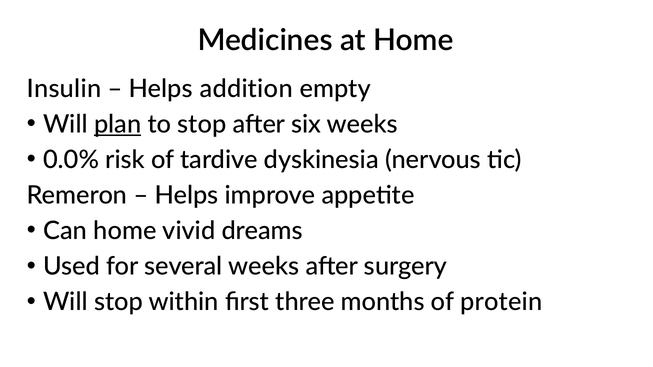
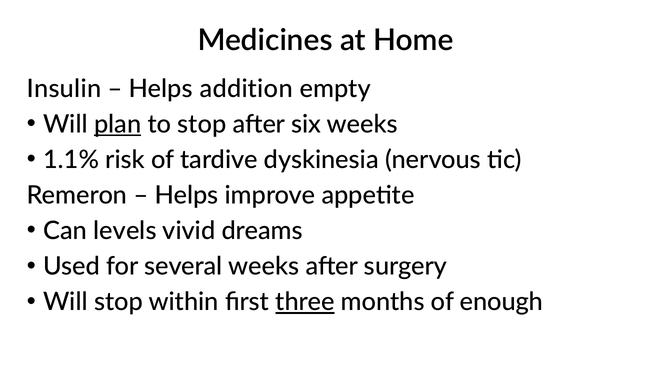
0.0%: 0.0% -> 1.1% (71, 160)
Can home: home -> levels (125, 231)
three underline: none -> present (305, 302)
protein: protein -> enough (501, 302)
